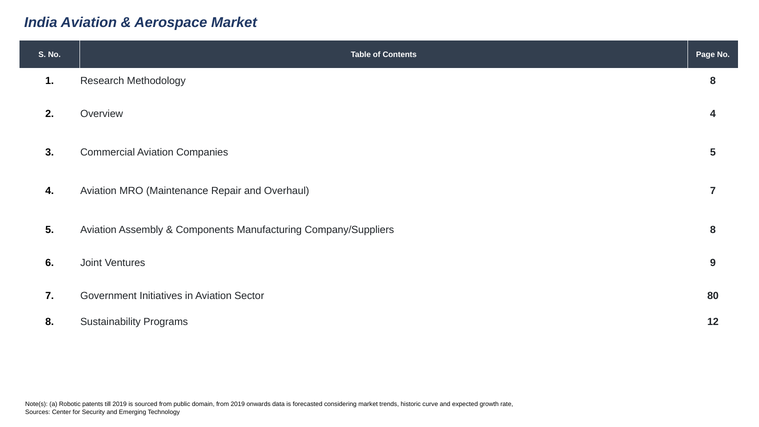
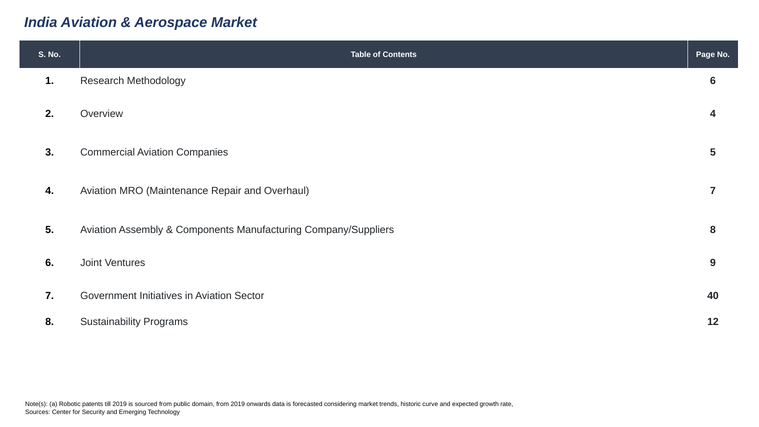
Methodology 8: 8 -> 6 (713, 81)
80: 80 -> 40 (713, 296)
